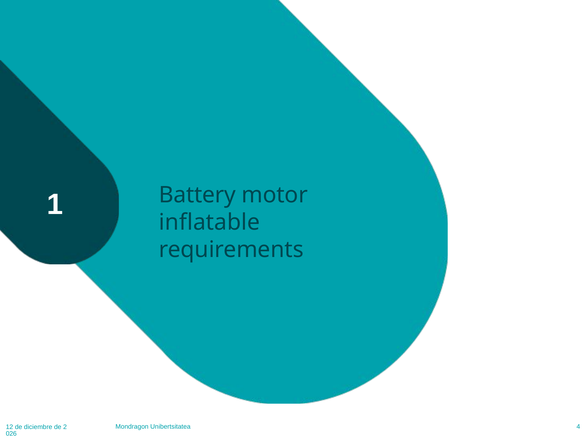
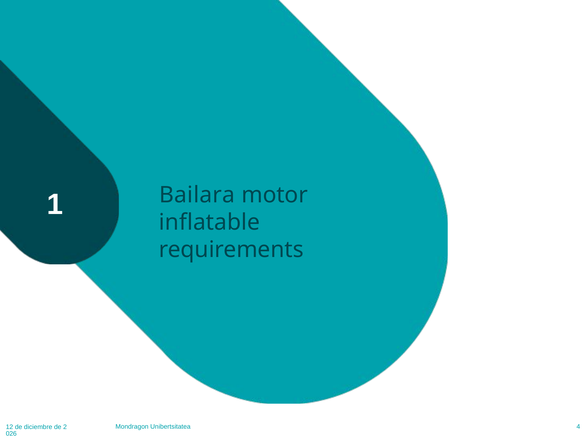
Battery: Battery -> Bailara (197, 195)
